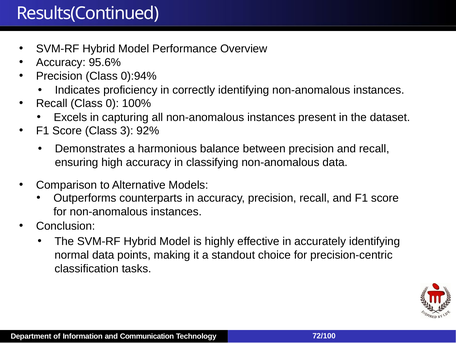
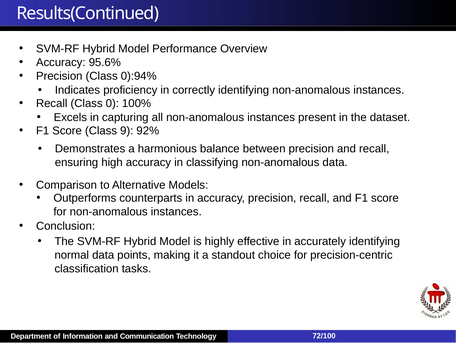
Class 3: 3 -> 9 (127, 130)
